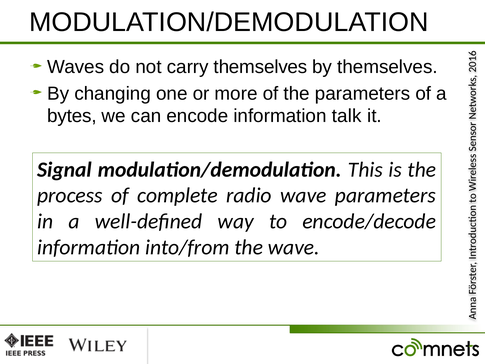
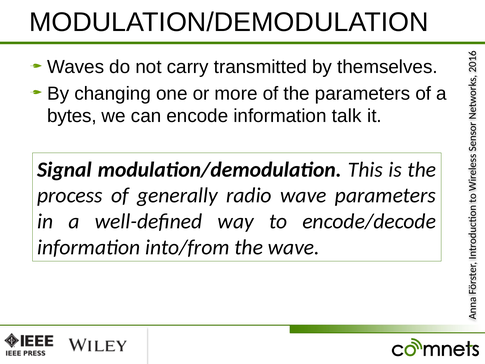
carry themselves: themselves -> transmitted (260, 67)
complete: complete -> generally (177, 195)
